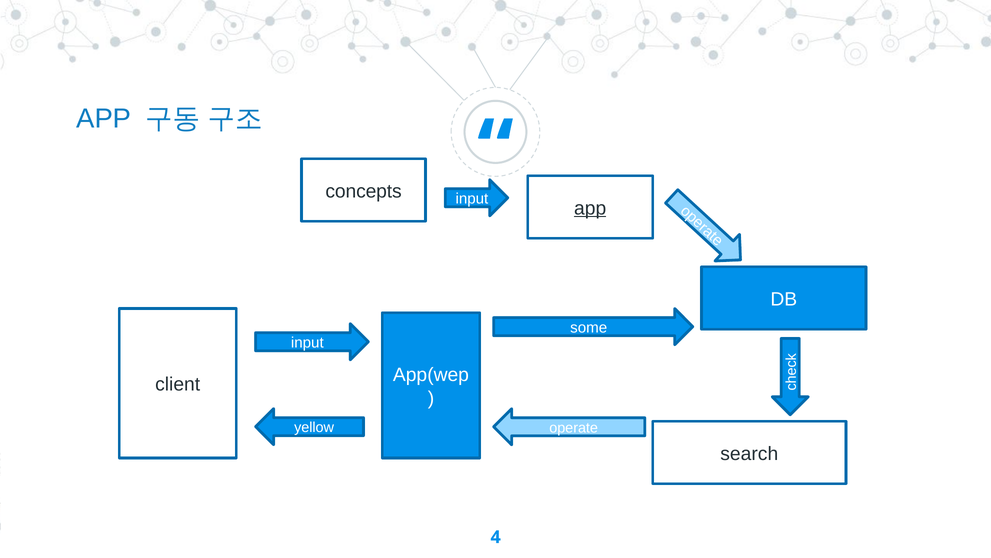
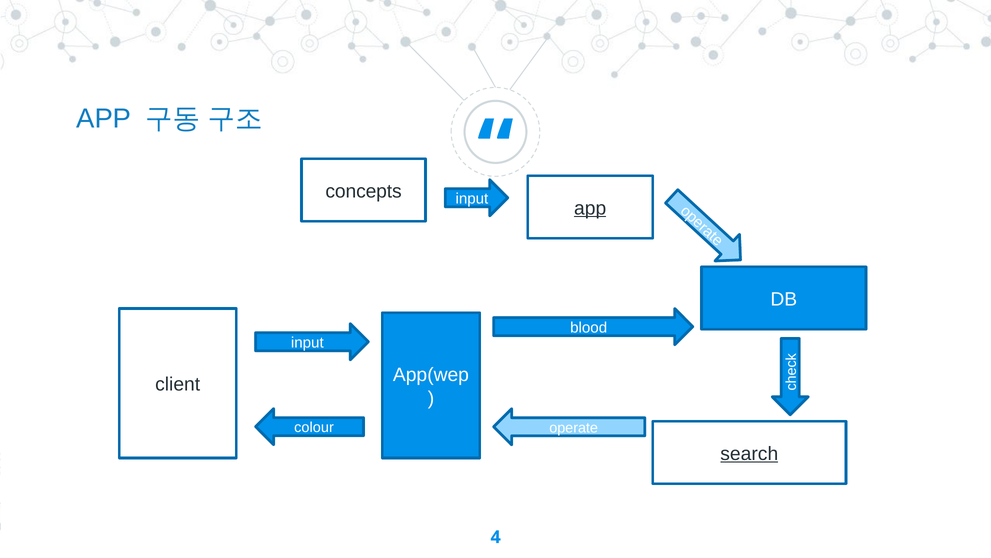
some: some -> blood (589, 327)
yellow: yellow -> colour (314, 427)
search underline: none -> present (749, 453)
